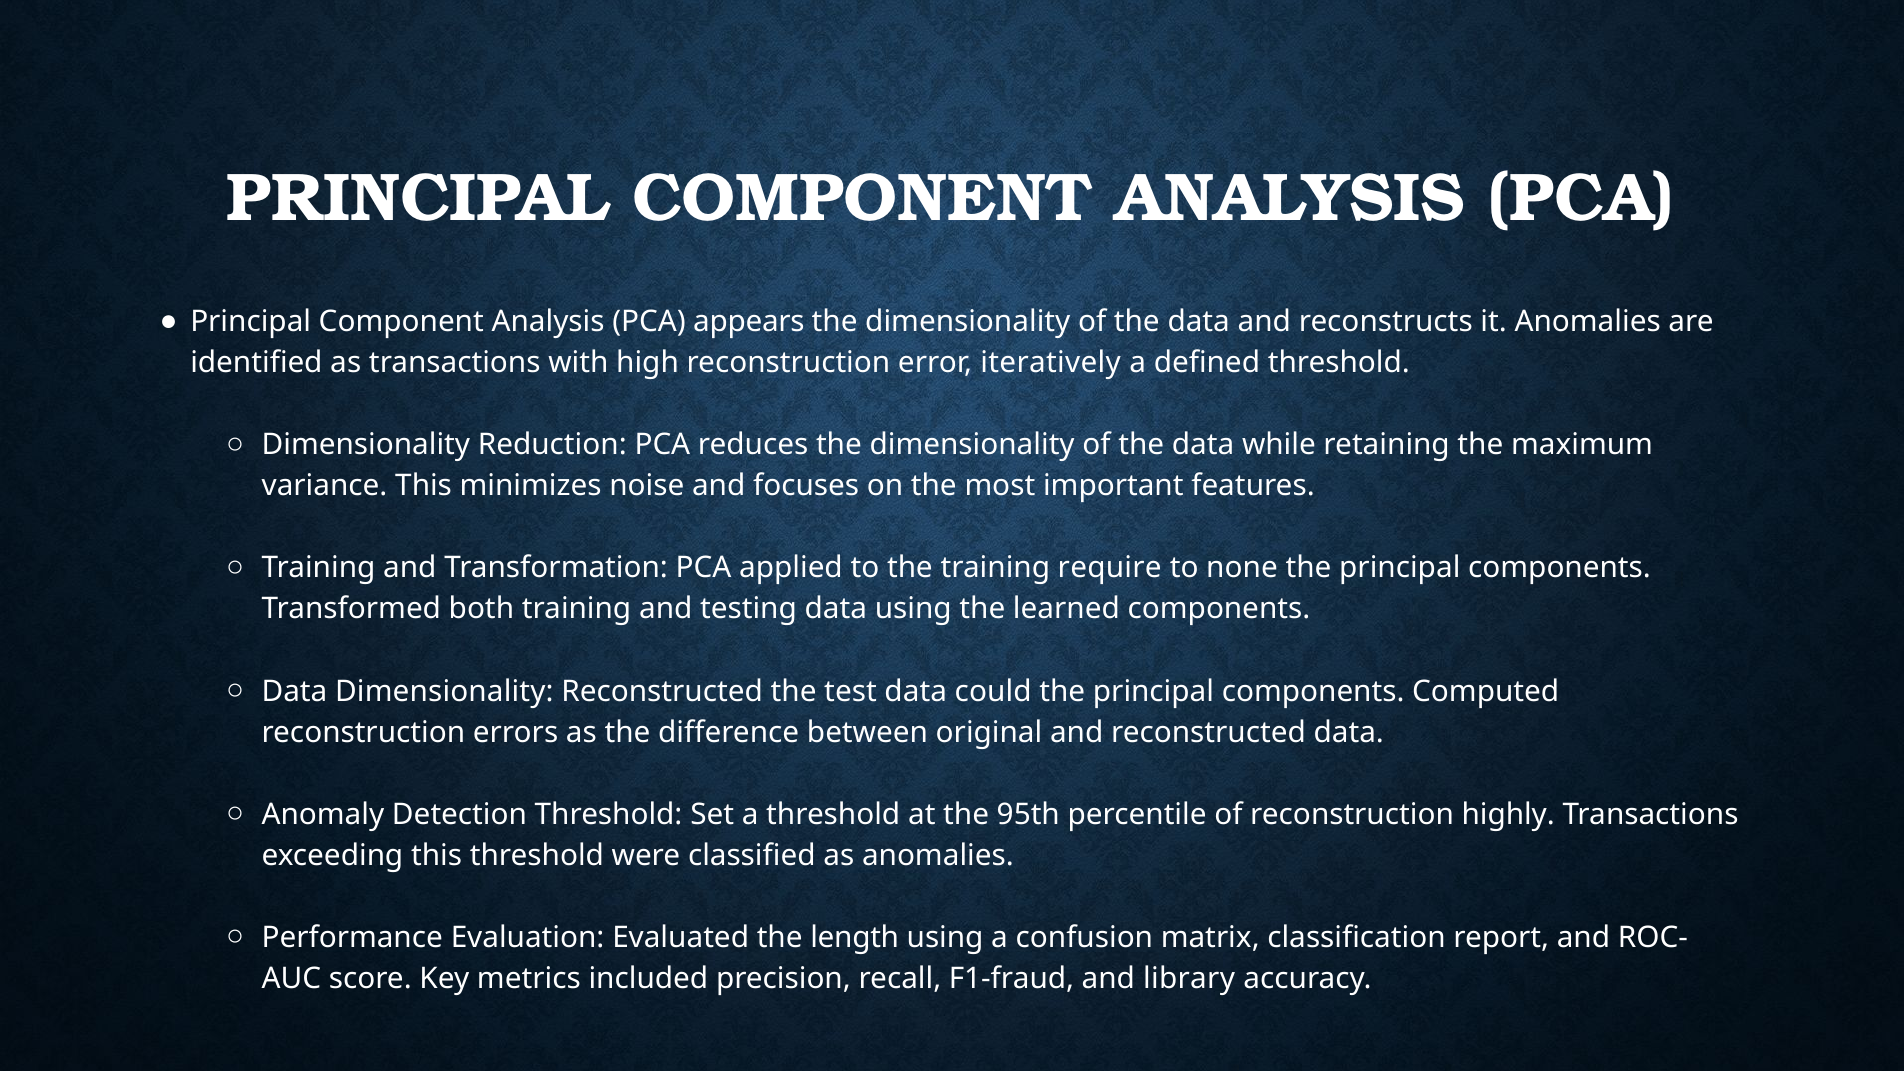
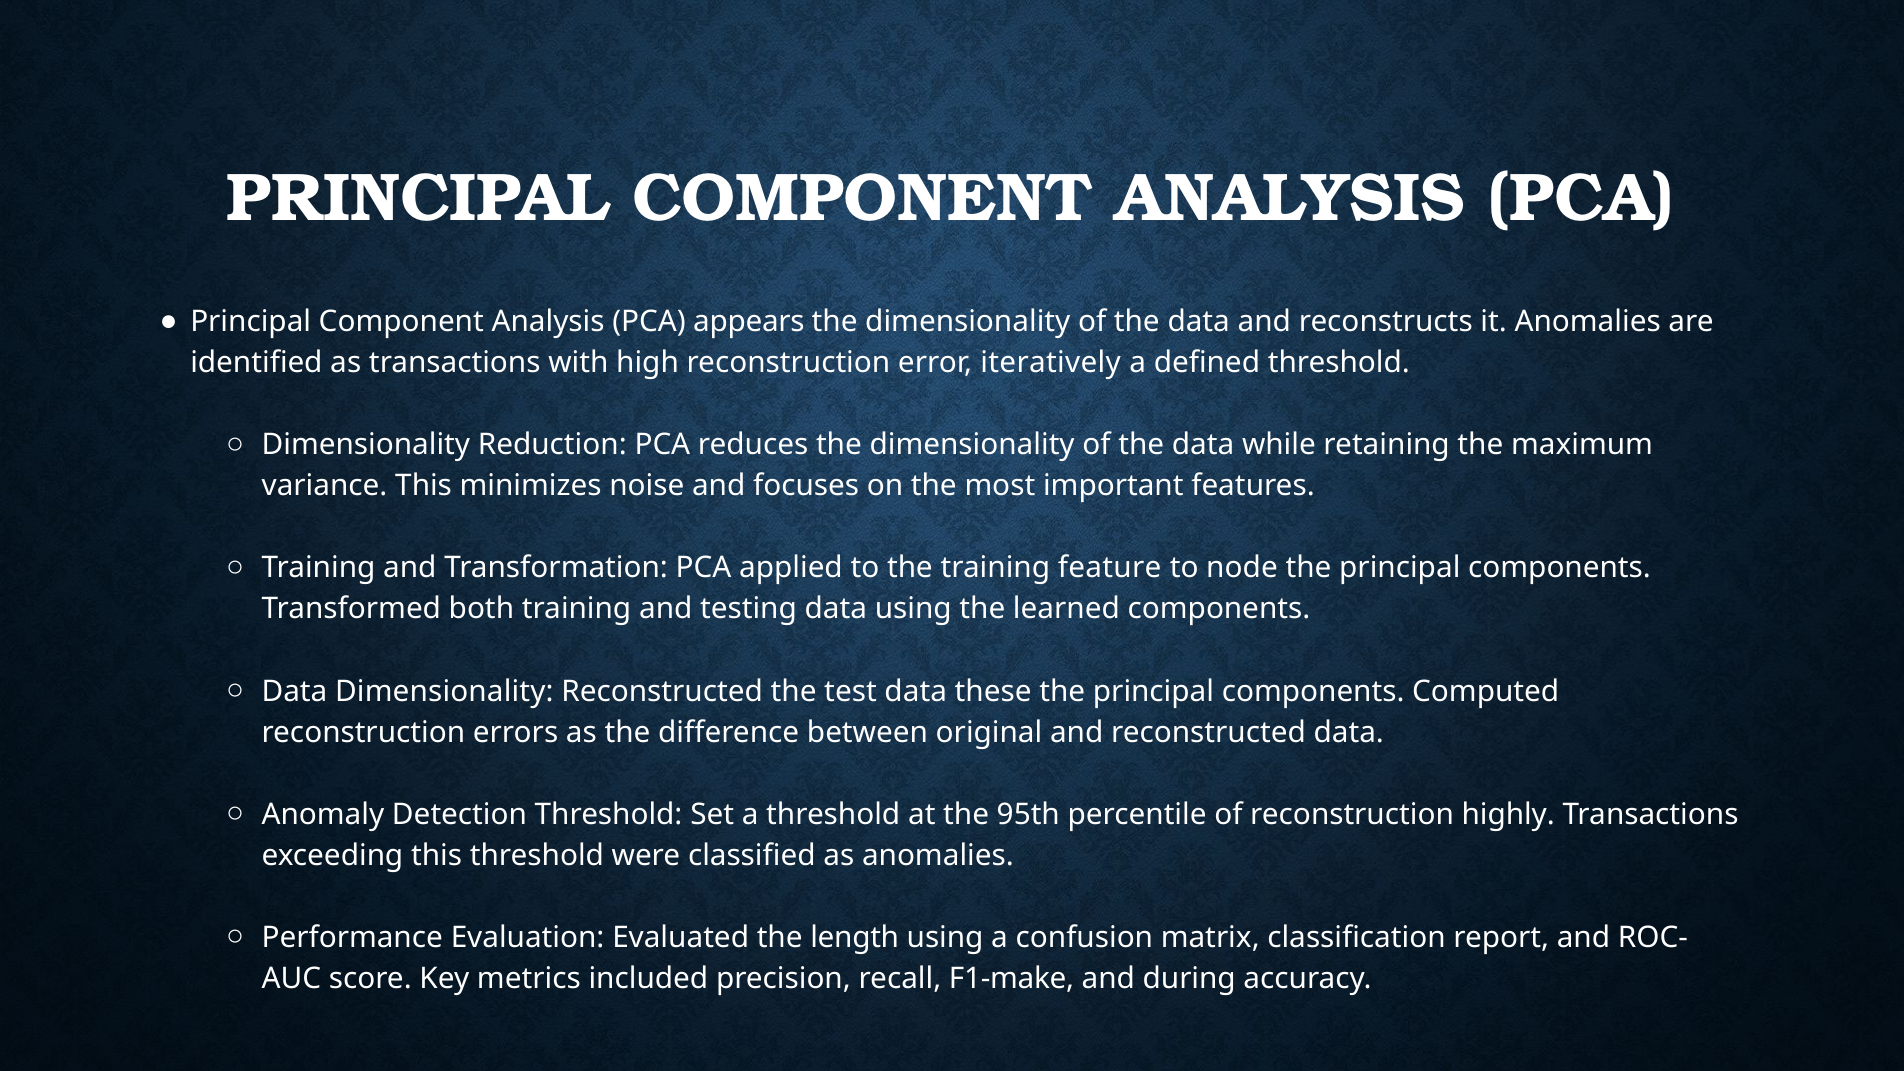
require: require -> feature (1110, 568)
none: none -> node (1242, 568)
could: could -> these (993, 691)
F1-fraud: F1-fraud -> F1-make (1012, 979)
library: library -> during (1189, 979)
